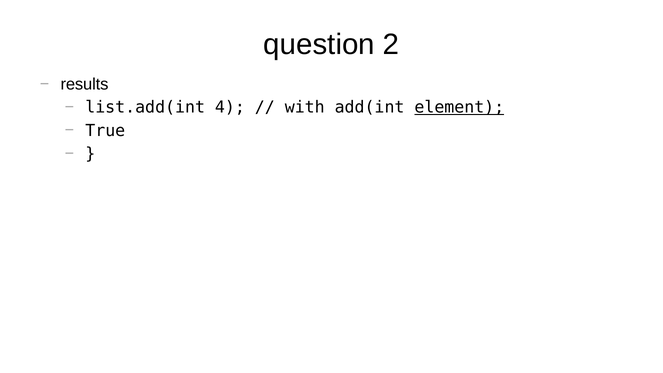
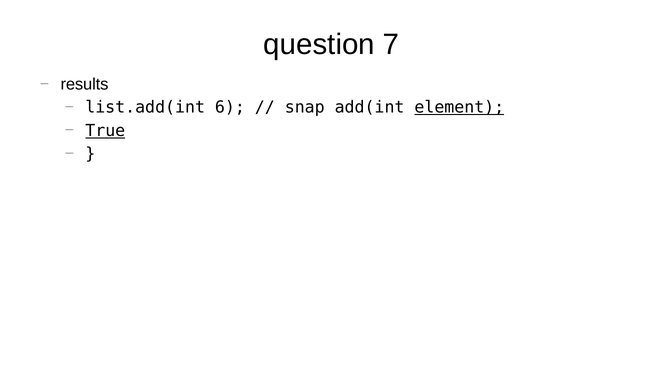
2: 2 -> 7 (391, 45)
4: 4 -> 6 (230, 107)
with: with -> snap (305, 107)
True underline: none -> present (105, 131)
